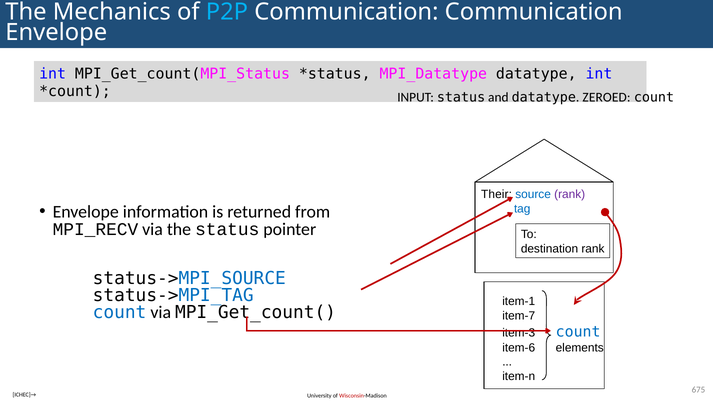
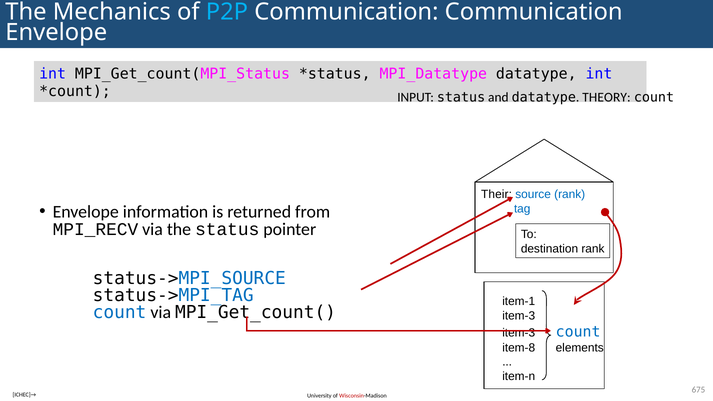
ZEROED: ZEROED -> THEORY (606, 97)
rank colour: purple -> blue (570, 194)
item-7: item-7 -> item-3 (519, 316)
item-6: item-6 -> item-8 (519, 348)
